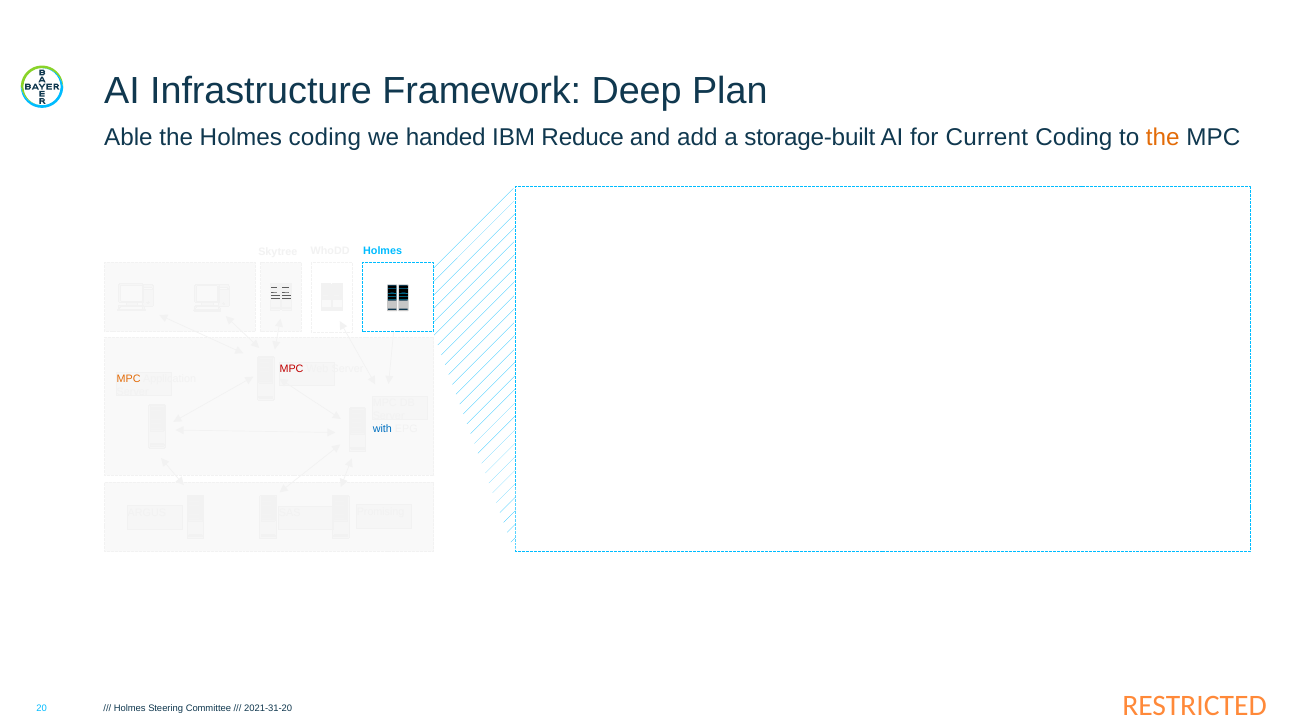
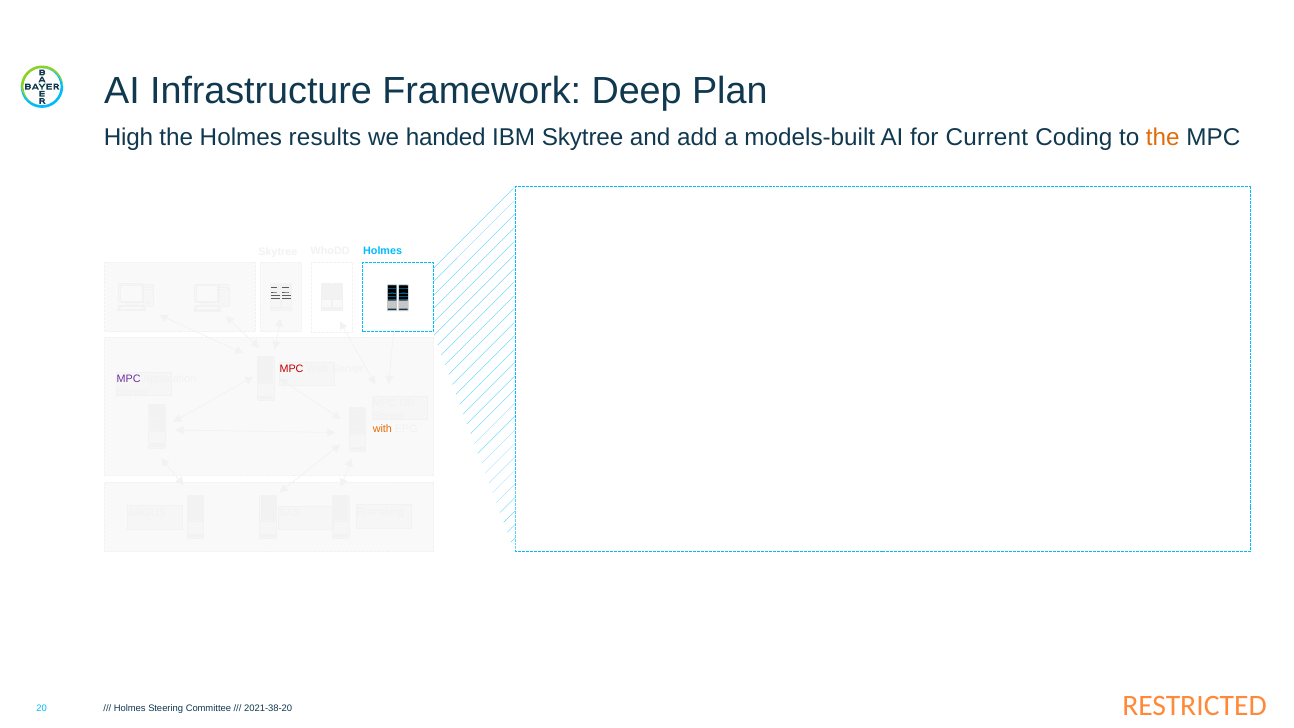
Able: Able -> High (129, 137)
Holmes coding: coding -> results (325, 137)
IBM Reduce: Reduce -> Skytree (583, 137)
storage-built: storage-built -> models-built (810, 137)
MPC colour: orange -> purple (129, 379)
with colour: blue -> orange (382, 429)
2021-31-20: 2021-31-20 -> 2021-38-20 (268, 709)
